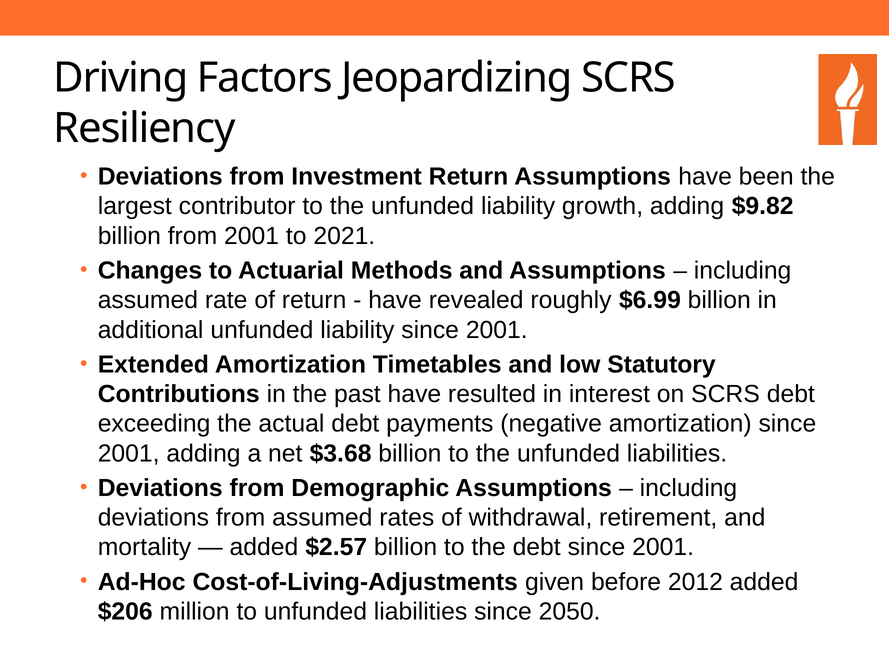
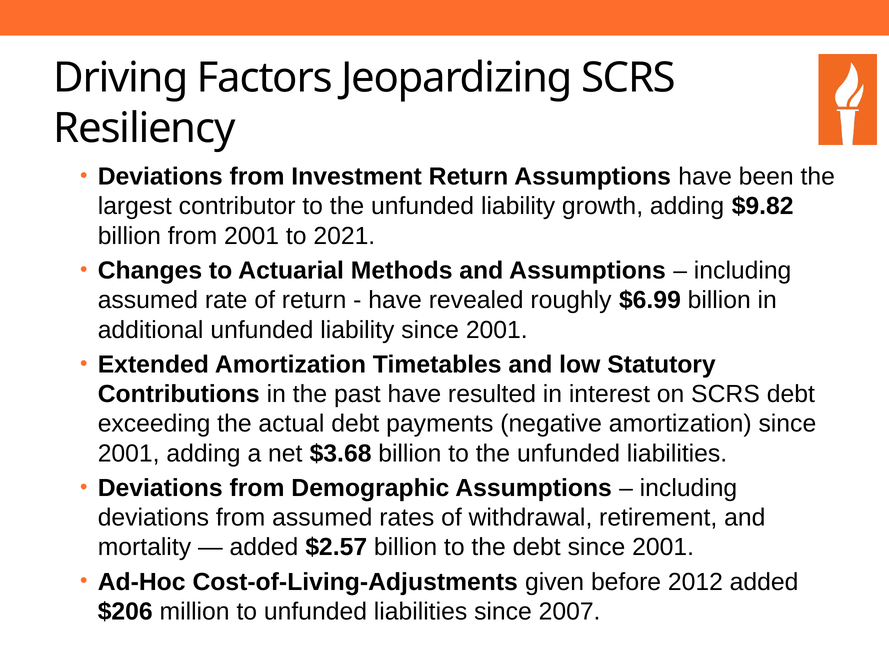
2050: 2050 -> 2007 (570, 611)
